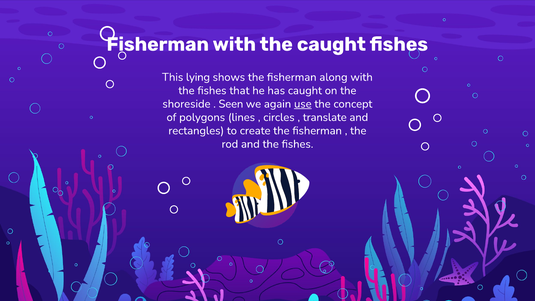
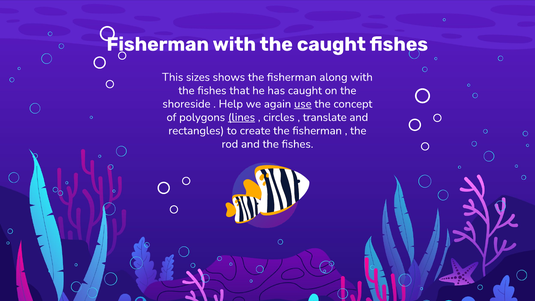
lying: lying -> sizes (198, 77)
Seen: Seen -> Help (231, 104)
lines underline: none -> present (242, 117)
